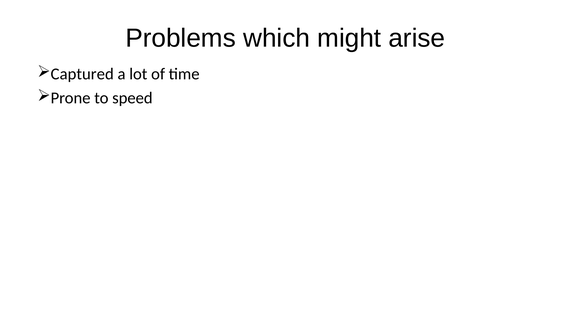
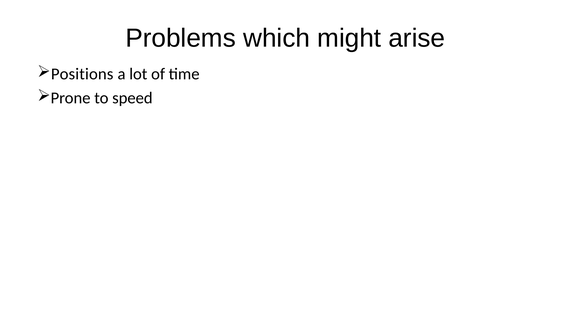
Captured: Captured -> Positions (82, 74)
